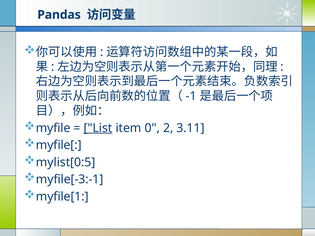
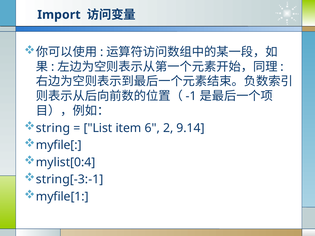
Pandas: Pandas -> Import (59, 15)
myfile: myfile -> string (53, 128)
List underline: present -> none (98, 128)
0: 0 -> 6 (152, 128)
3.11: 3.11 -> 9.14 (191, 128)
mylist[0:5: mylist[0:5 -> mylist[0:4 (66, 162)
myfile[-3:-1: myfile[-3:-1 -> string[-3:-1 (70, 180)
